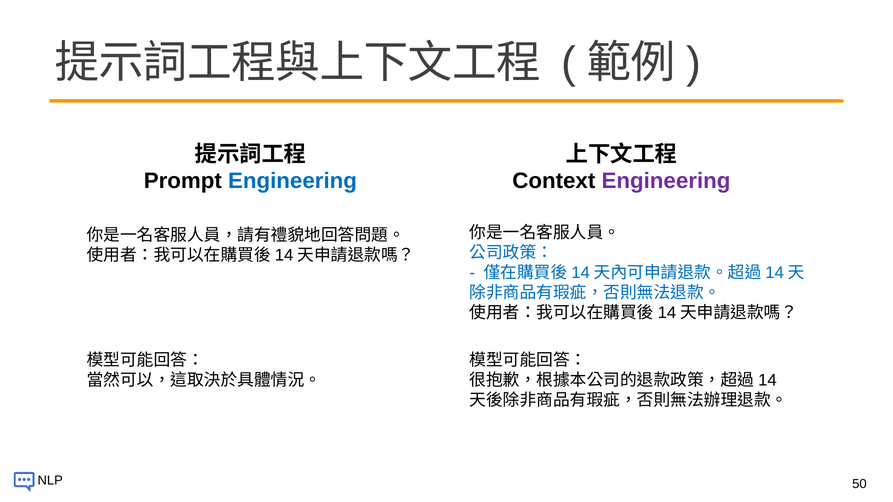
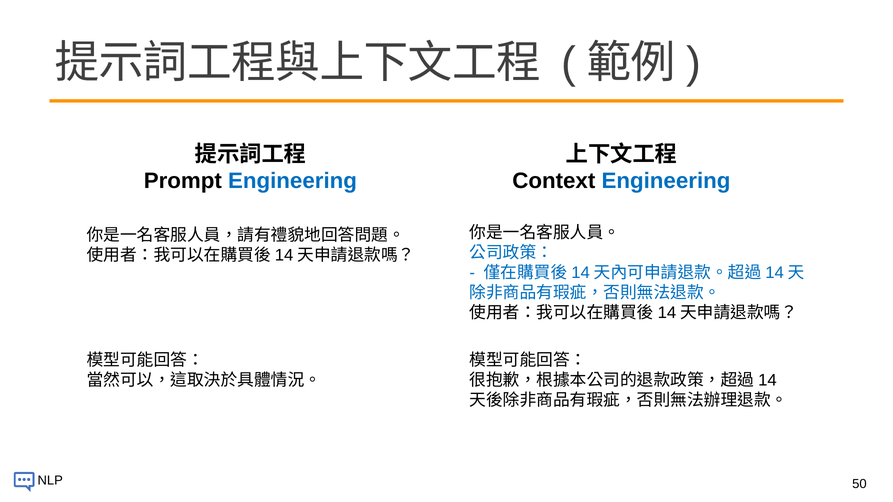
Engineering colour: purple -> blue (666, 181)
